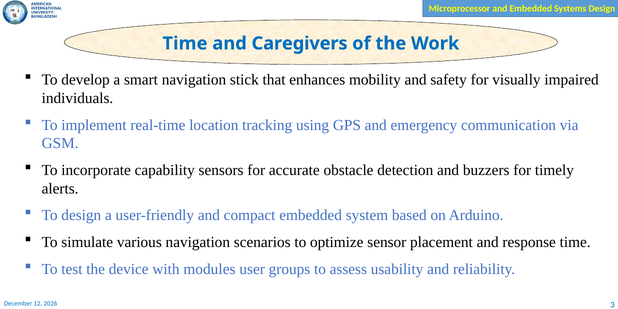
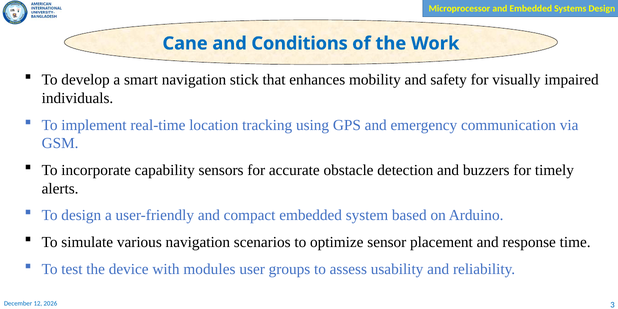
Time: Time -> Cane (185, 43)
Caregivers: Caregivers -> Conditions (300, 43)
